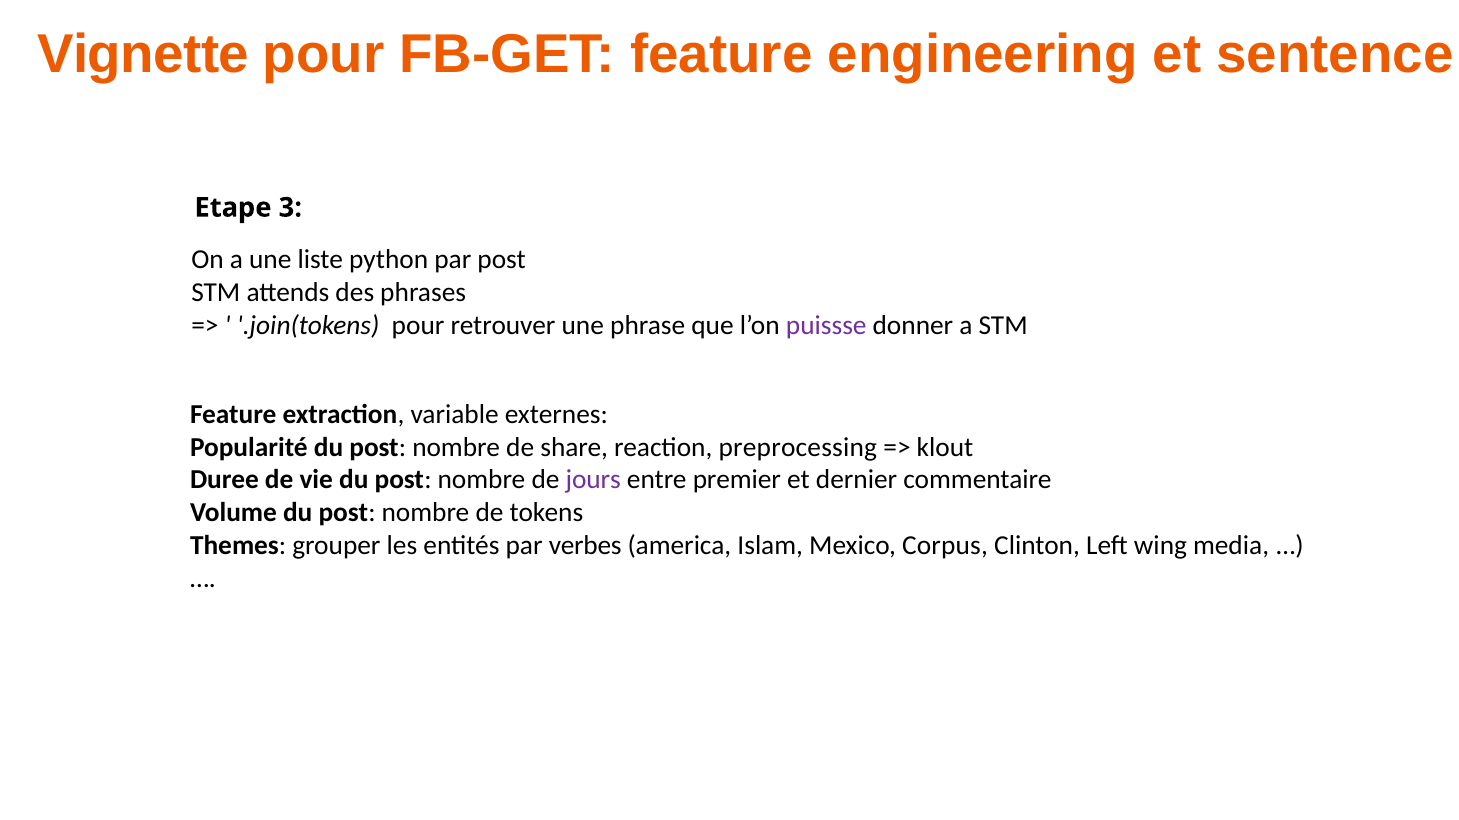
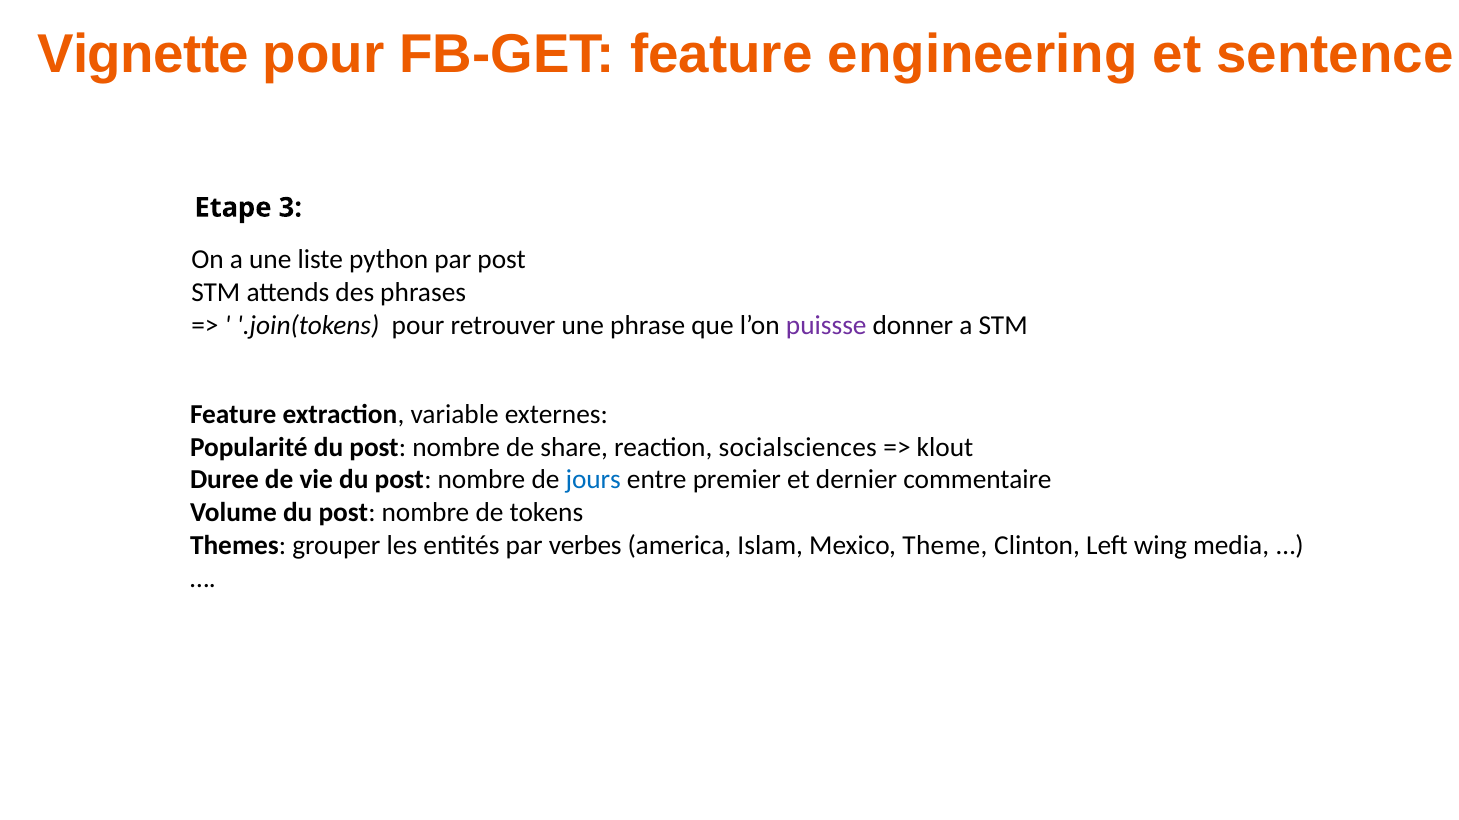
preprocessing: preprocessing -> socialsciences (798, 447)
jours colour: purple -> blue (593, 480)
Corpus: Corpus -> Theme (945, 546)
